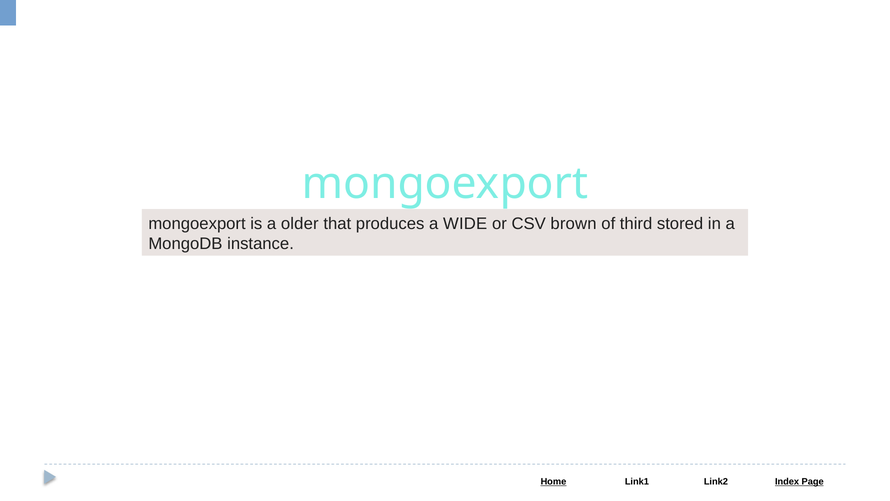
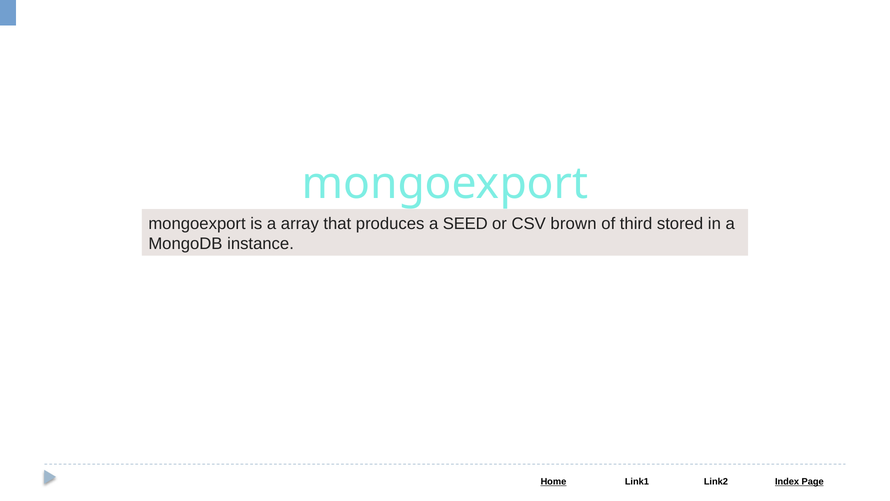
older: older -> array (300, 223)
WIDE: WIDE -> SEED (465, 223)
